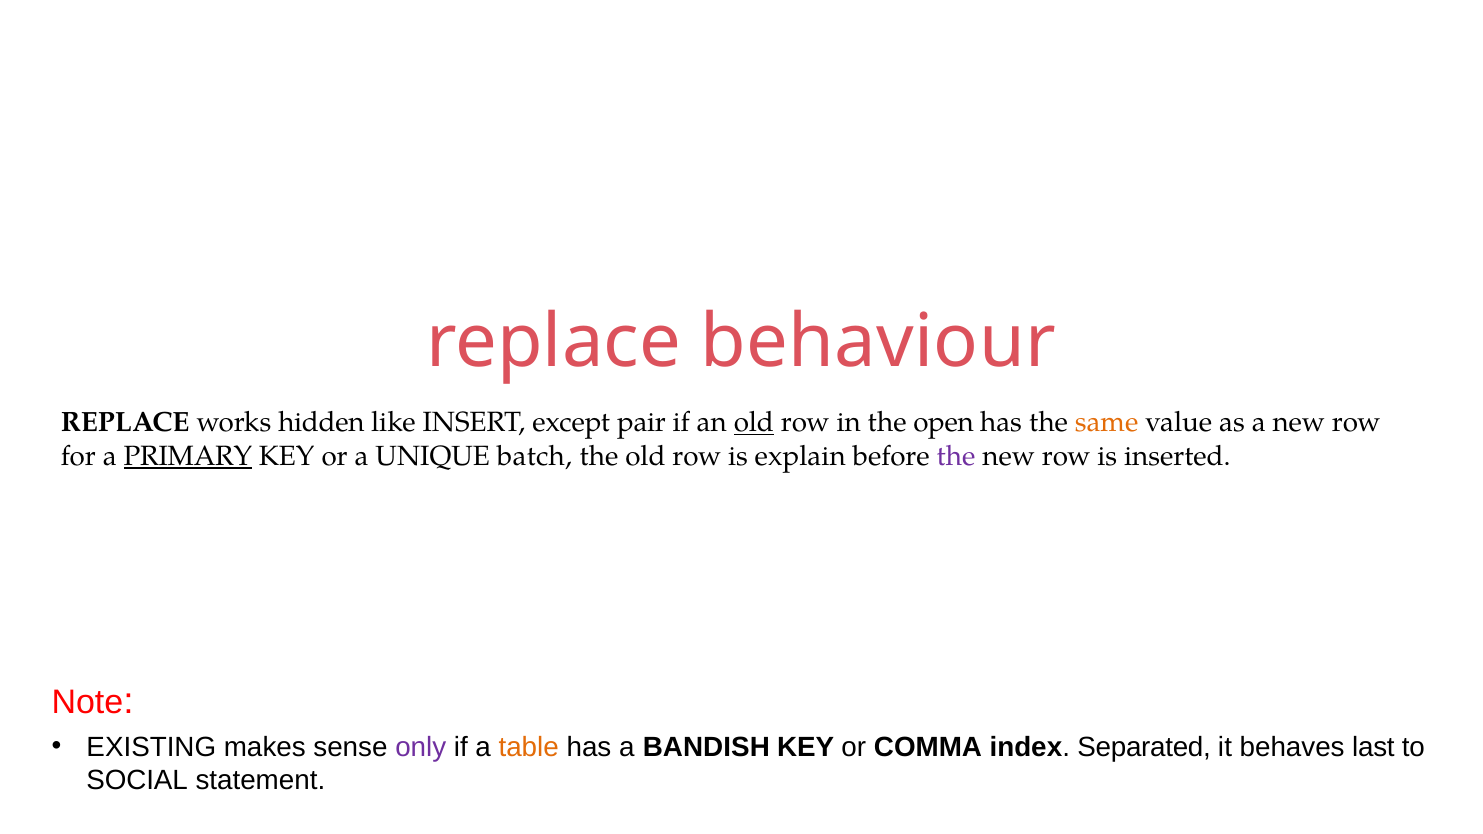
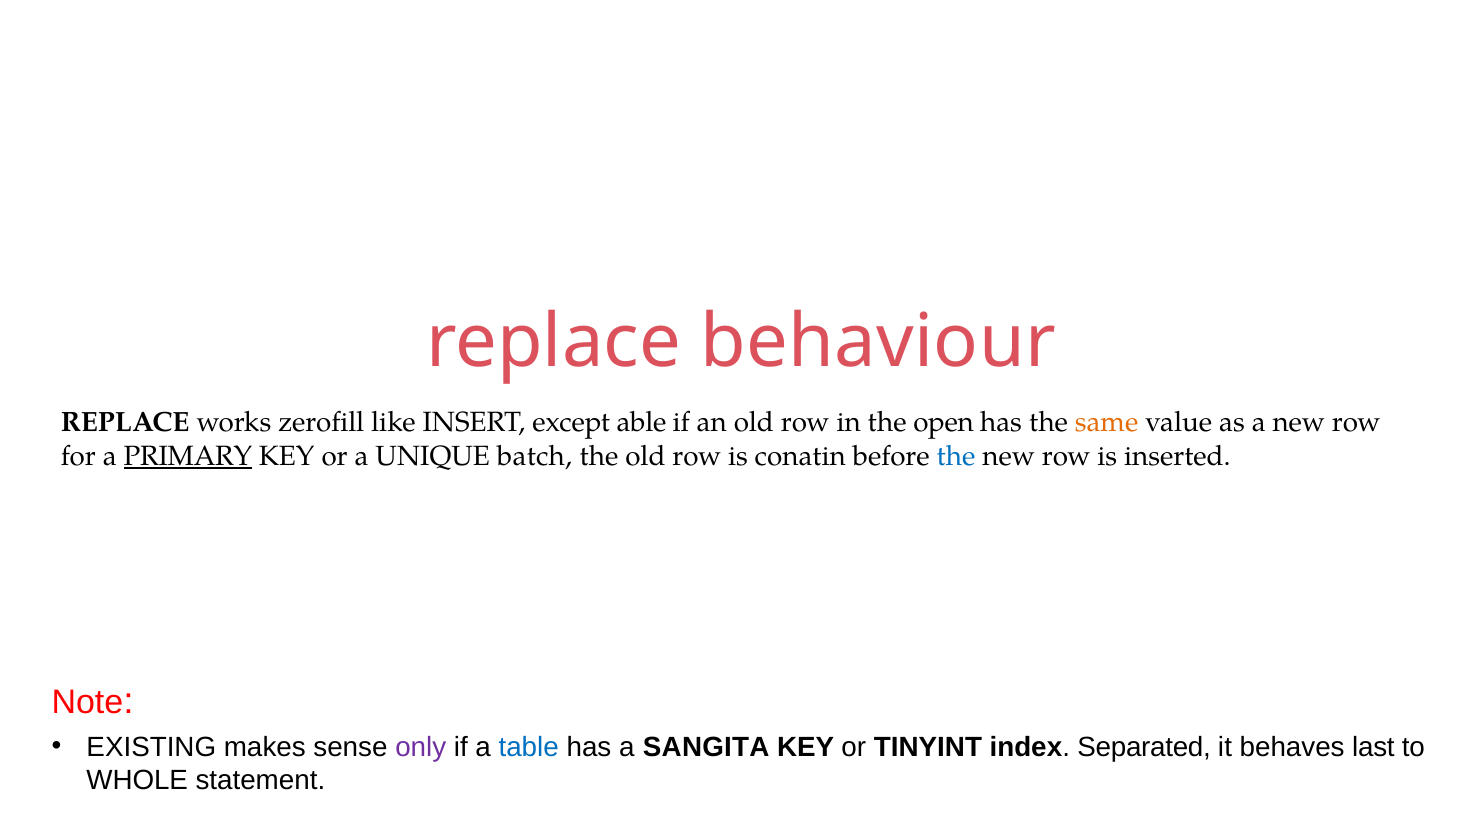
hidden: hidden -> zerofill (321, 423)
pair: pair -> able (641, 423)
old underline: present -> none (754, 423)
explain: explain -> conatin (800, 456)
the colour: purple -> blue (956, 456)
table colour: orange -> blue (529, 747)
BANDISH: BANDISH -> SANGITA (706, 747)
COMMA: COMMA -> TINYINT (928, 747)
SOCIAL: SOCIAL -> WHOLE (137, 780)
